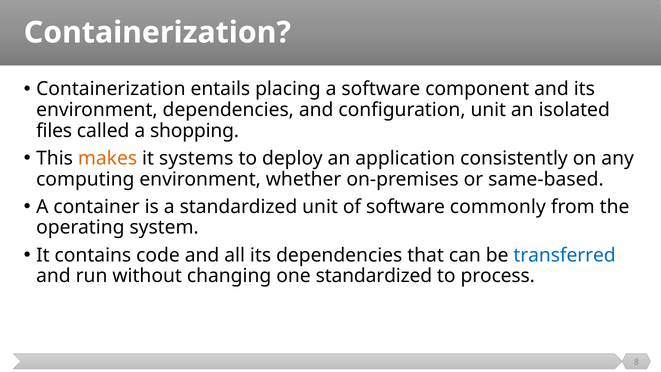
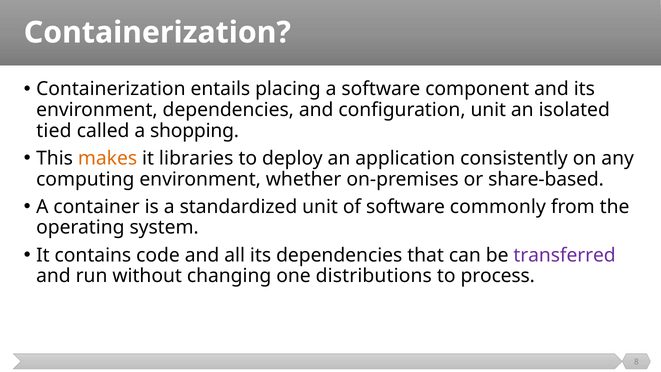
files: files -> tied (54, 131)
systems: systems -> libraries (196, 158)
same-based: same-based -> share-based (546, 179)
transferred colour: blue -> purple (565, 255)
one standardized: standardized -> distributions (374, 276)
